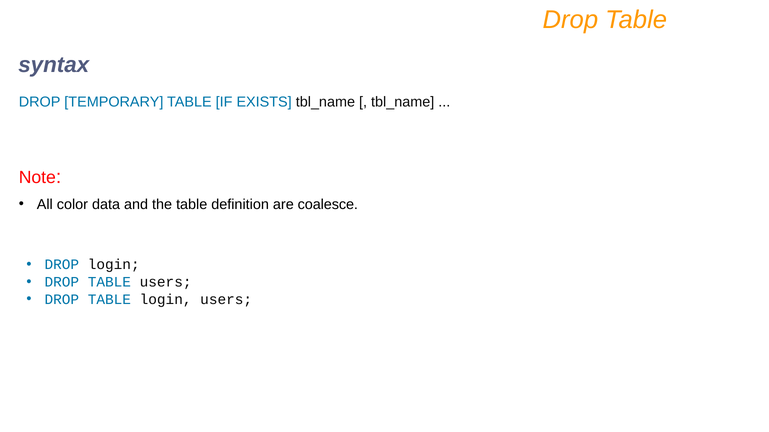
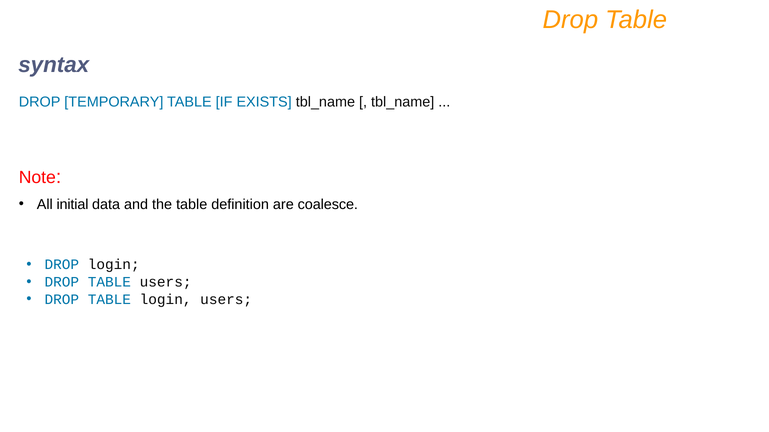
color: color -> initial (72, 205)
